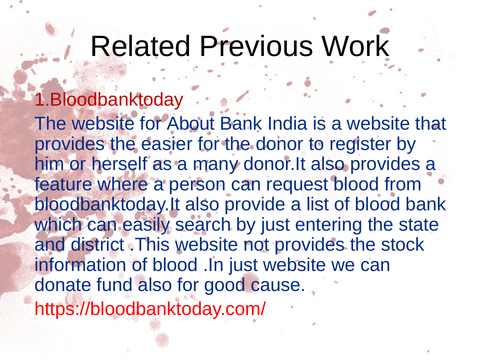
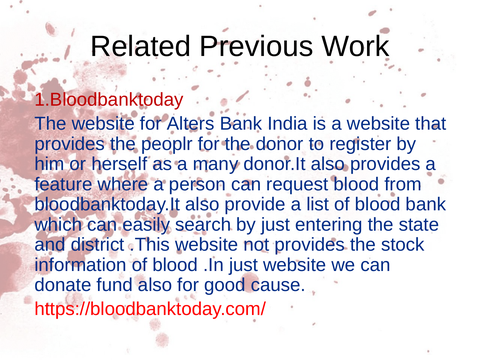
About: About -> Alters (191, 124)
easier: easier -> peoplr (167, 144)
